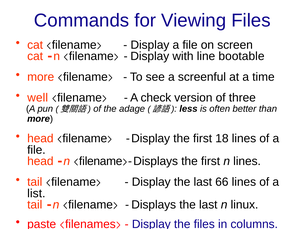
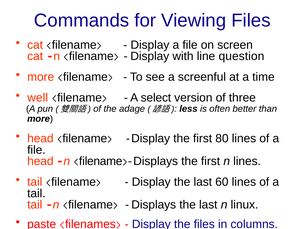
bootable: bootable -> question (241, 56)
check: check -> select (156, 98)
18: 18 -> 80 (222, 138)
66: 66 -> 60 (222, 182)
list: list -> tail (36, 193)
